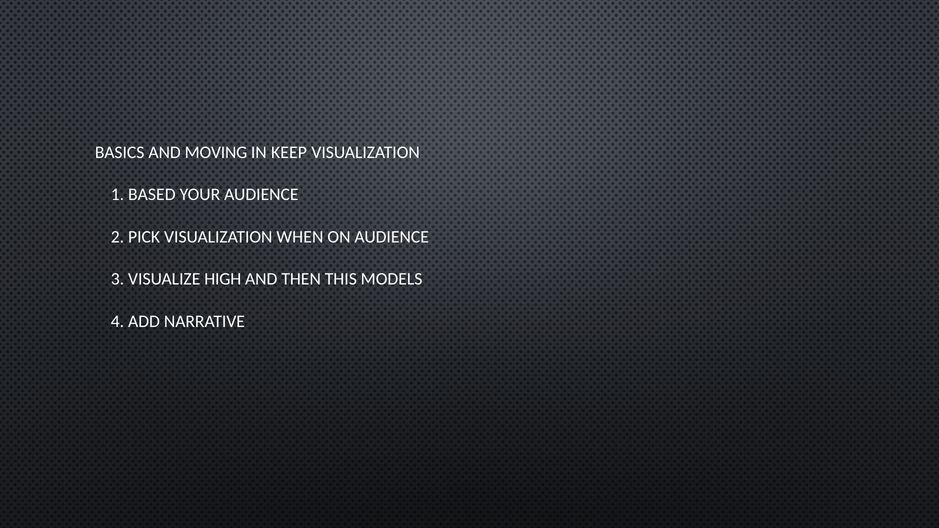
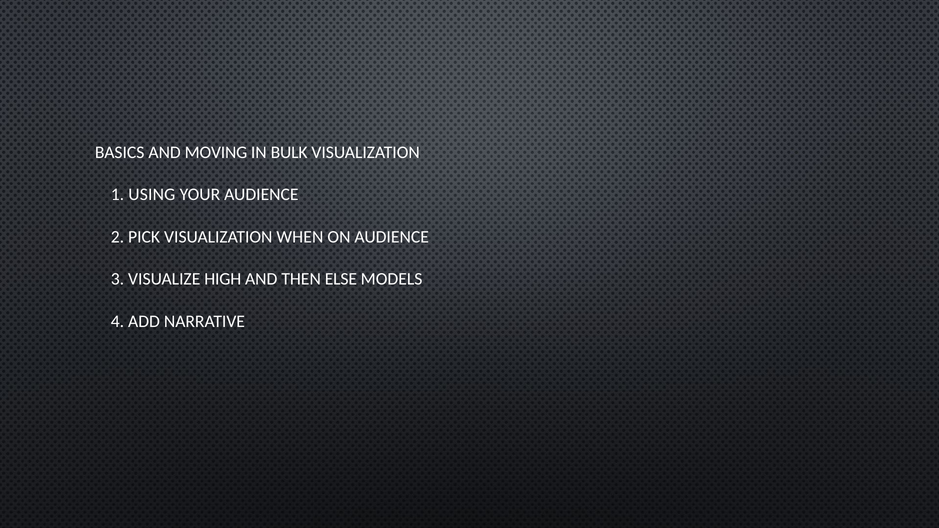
KEEP: KEEP -> BULK (289, 152)
BASED: BASED -> USING (152, 195)
THIS: THIS -> ELSE (341, 279)
